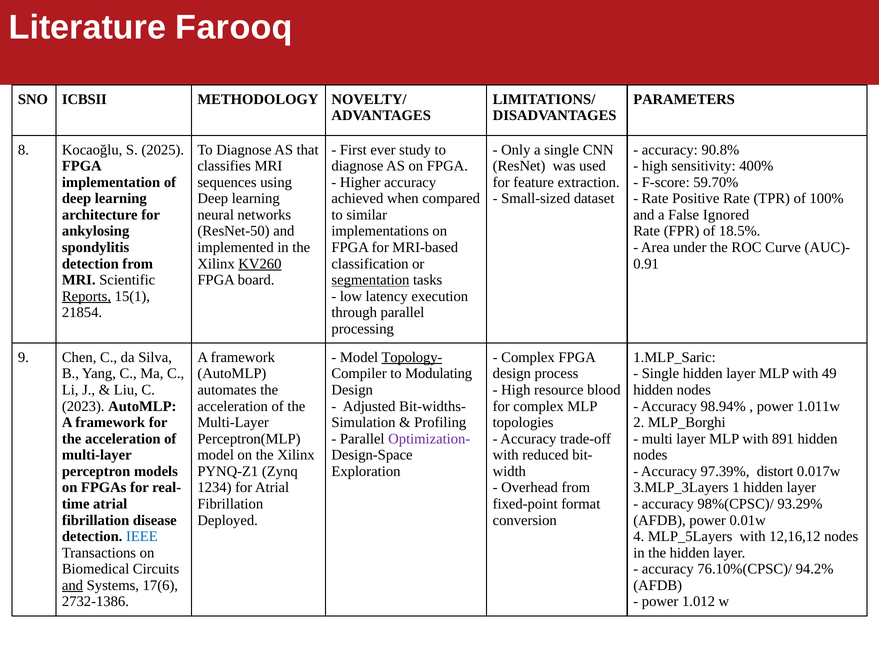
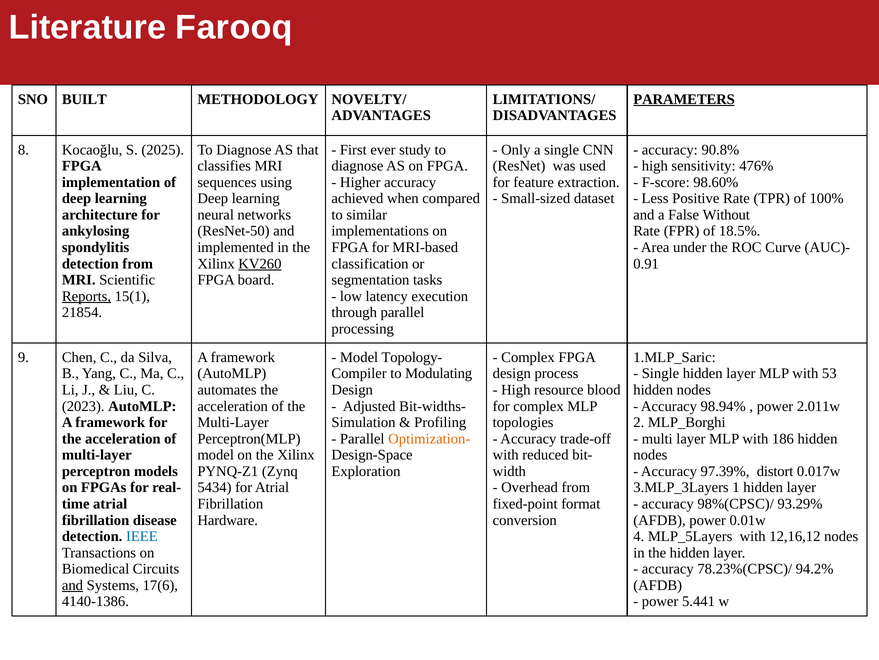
ICBSII: ICBSII -> BUILT (84, 99)
PARAMETERS underline: none -> present (684, 99)
400%: 400% -> 476% (756, 166)
59.70%: 59.70% -> 98.60% (716, 182)
Rate: Rate -> Less (655, 198)
Ignored: Ignored -> Without (726, 215)
segmentation underline: present -> none (370, 280)
Topology- underline: present -> none (412, 357)
49: 49 -> 53 (829, 373)
1.011w: 1.011w -> 2.011w (818, 406)
Optimization- colour: purple -> orange (429, 438)
891: 891 -> 186 (783, 438)
1234: 1234 -> 5434 (214, 487)
Deployed: Deployed -> Hardware (228, 520)
76.10%(CPSC)/: 76.10%(CPSC)/ -> 78.23%(CPSC)/ (745, 568)
2732-1386: 2732-1386 -> 4140-1386 (95, 601)
1.012: 1.012 -> 5.441 (698, 601)
